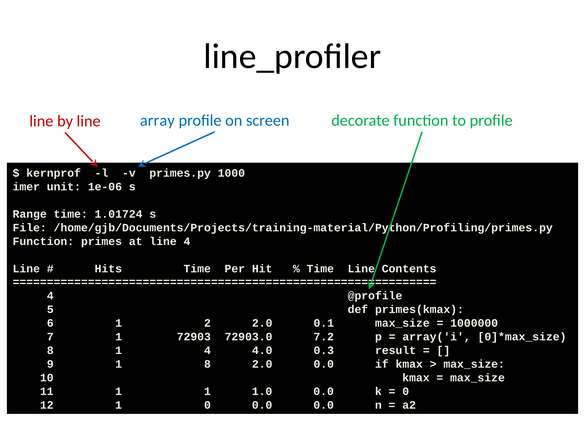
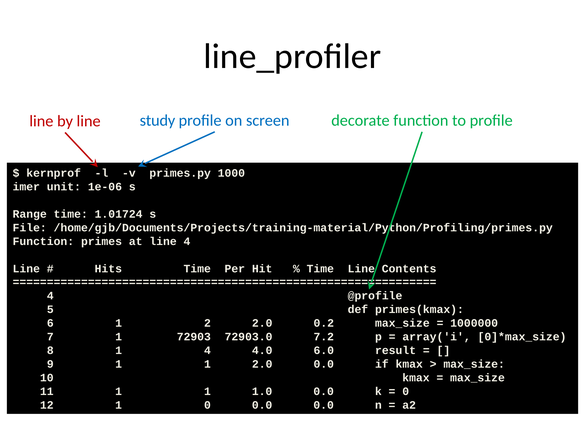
array: array -> study (157, 121)
0.1: 0.1 -> 0.2 (324, 324)
0.3: 0.3 -> 6.0 (324, 351)
9 1 8: 8 -> 1 (207, 365)
